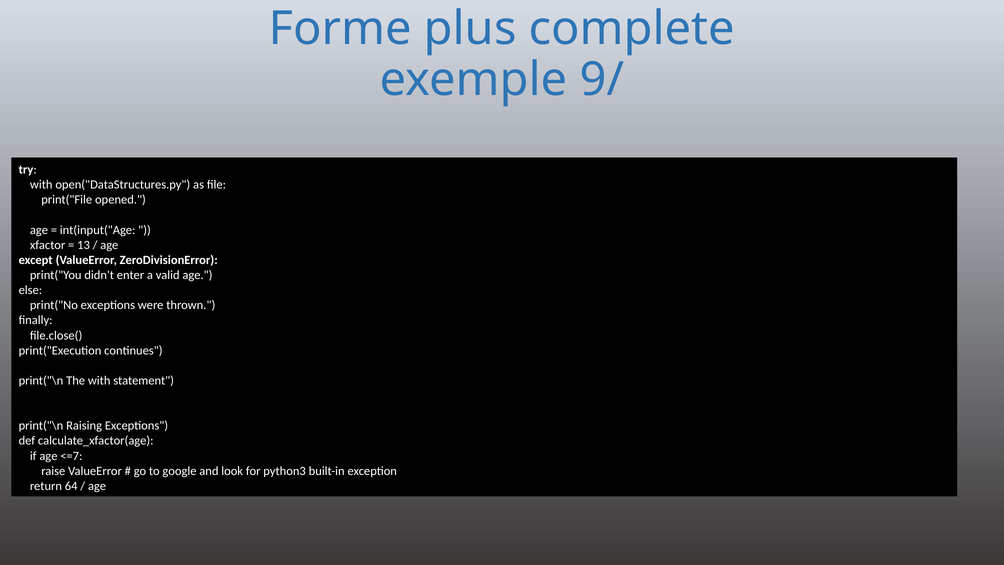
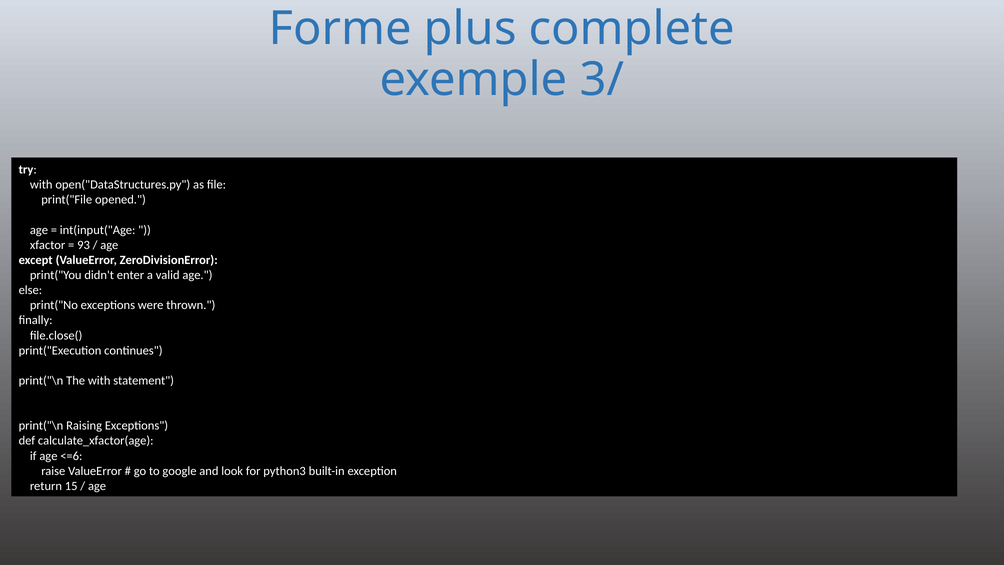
9/: 9/ -> 3/ (602, 80)
13: 13 -> 93 (84, 245)
<=7: <=7 -> <=6 (71, 456)
64: 64 -> 15 (71, 486)
